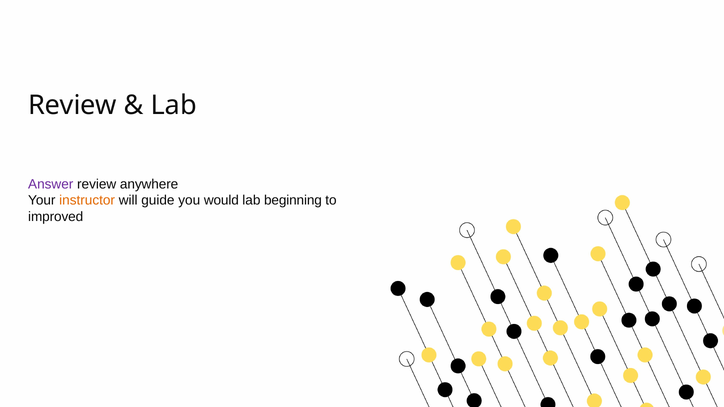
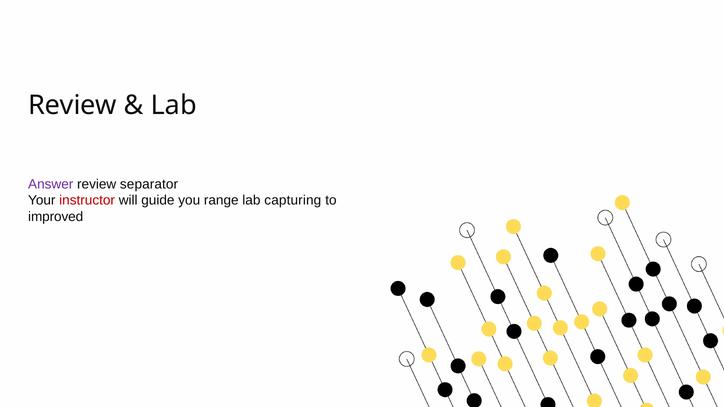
anywhere: anywhere -> separator (149, 184)
instructor colour: orange -> red (87, 200)
would: would -> range (221, 200)
beginning: beginning -> capturing (293, 200)
